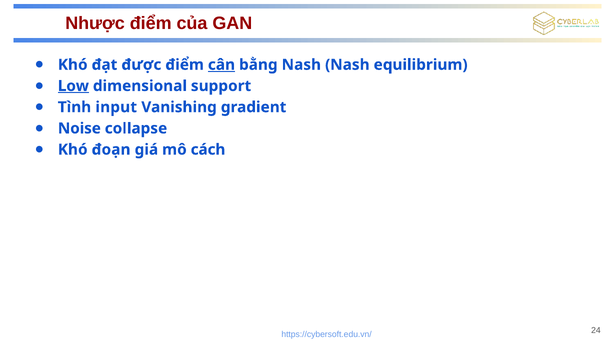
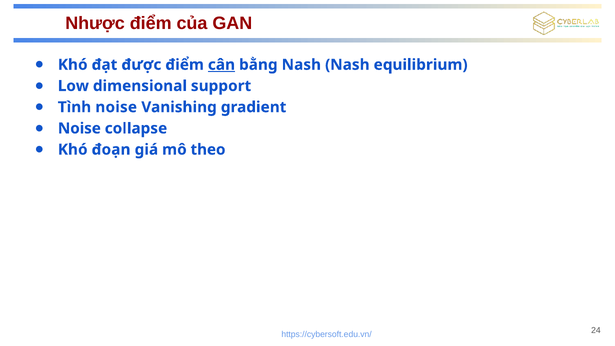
Low underline: present -> none (73, 86)
Tình input: input -> noise (116, 107)
cách: cách -> theo (208, 150)
